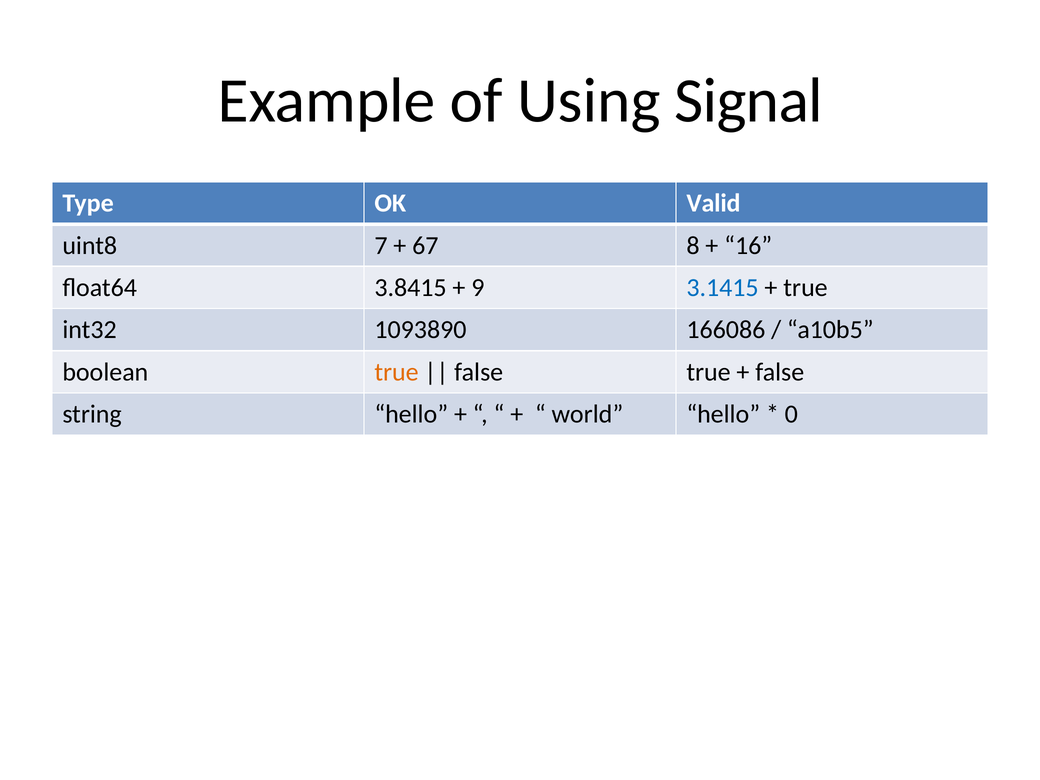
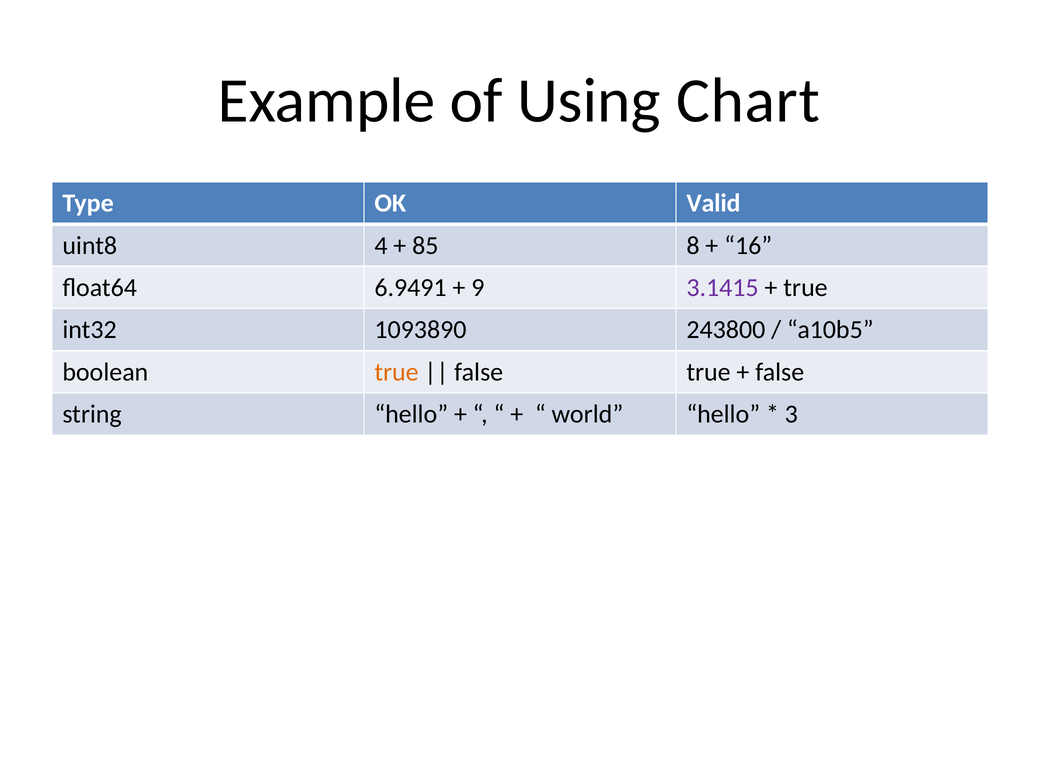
Signal: Signal -> Chart (748, 101)
7: 7 -> 4 (381, 246)
67: 67 -> 85 (425, 246)
3.8415: 3.8415 -> 6.9491 (411, 288)
3.1415 colour: blue -> purple (723, 288)
166086: 166086 -> 243800 (726, 330)
0: 0 -> 3 (791, 414)
